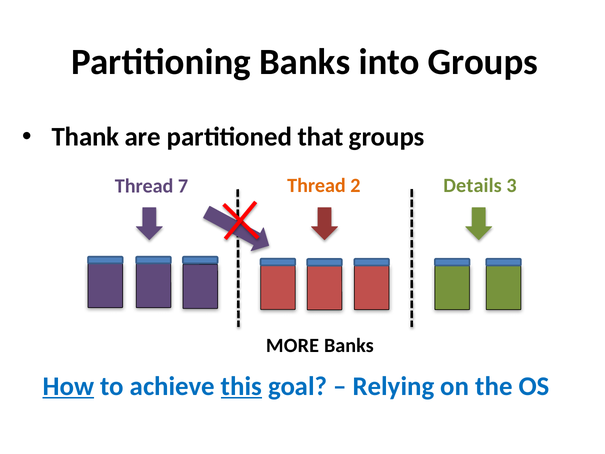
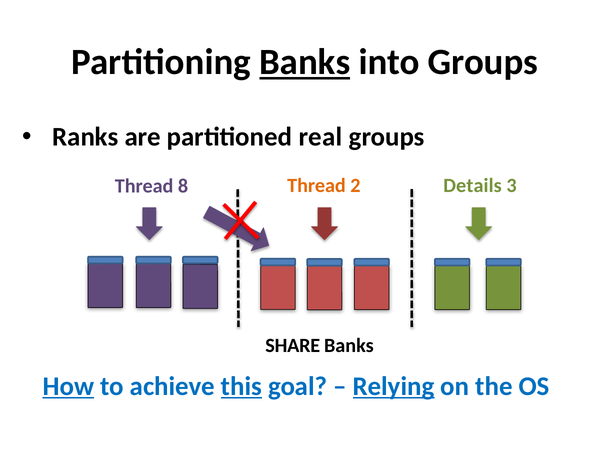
Banks underline: none -> present (305, 62)
Thank: Thank -> Ranks (85, 137)
that: that -> real (320, 137)
7: 7 -> 8 (183, 186)
MORE: MORE -> SHARE (293, 345)
Relying underline: none -> present (394, 386)
